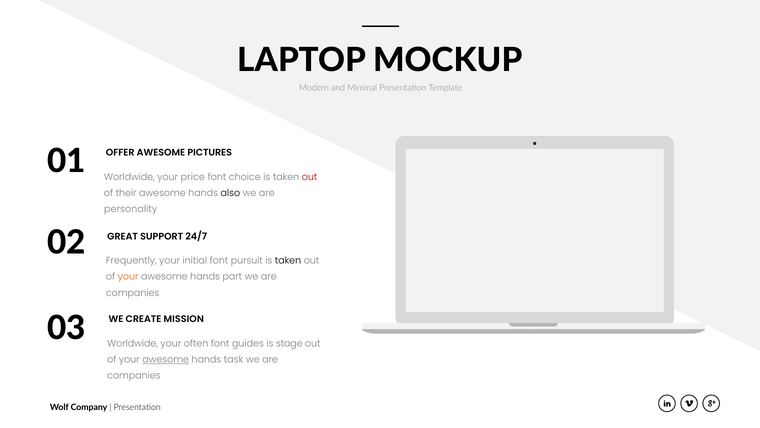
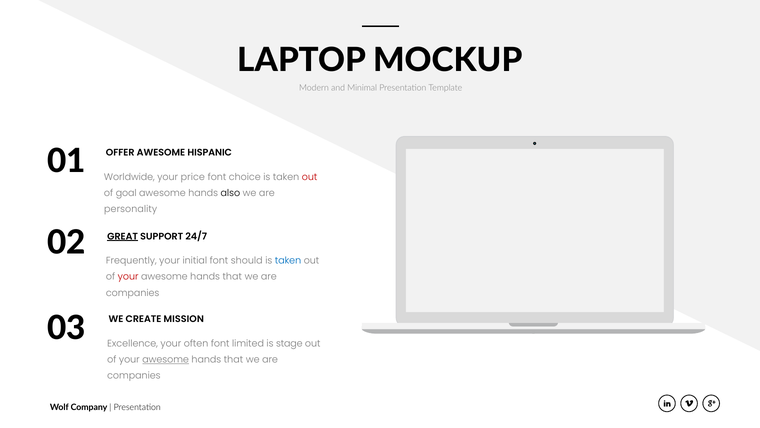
PICTURES: PICTURES -> HISPANIC (210, 152)
their: their -> goal (126, 193)
GREAT underline: none -> present (123, 236)
pursuit: pursuit -> should (247, 261)
taken colour: black -> blue (288, 261)
your colour: orange -> red (128, 277)
part: part -> that (232, 277)
Worldwide: Worldwide -> Excellence (133, 343)
guides: guides -> limited (248, 343)
task: task -> that (233, 359)
